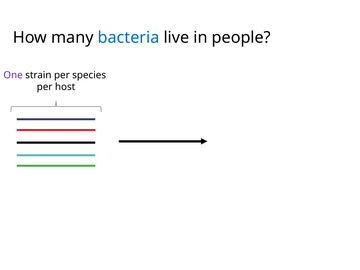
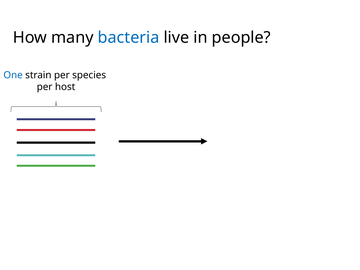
One colour: purple -> blue (13, 75)
